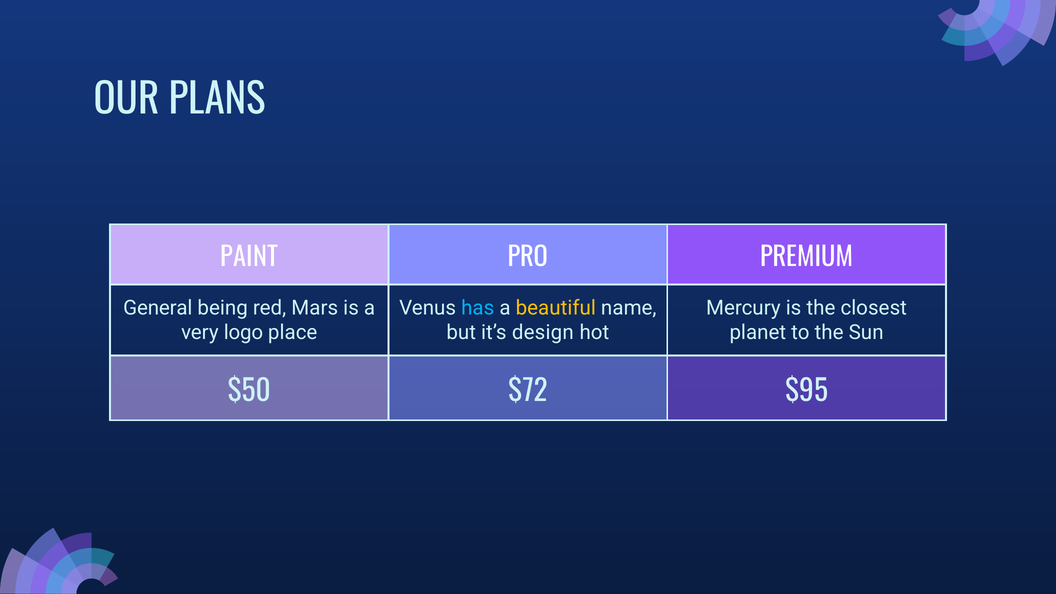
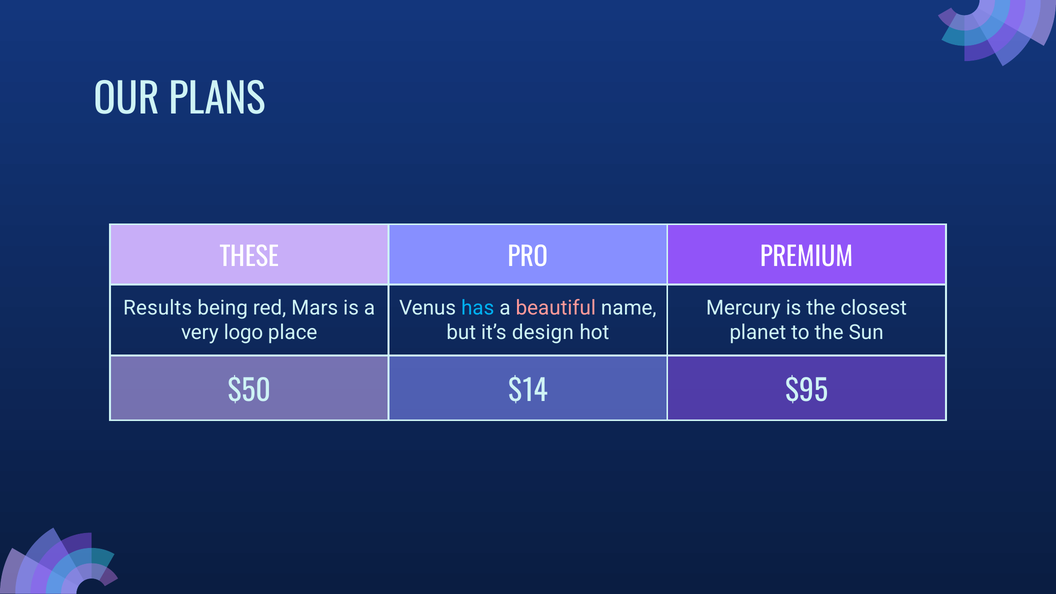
PAINT: PAINT -> THESE (249, 258)
General: General -> Results (158, 308)
beautiful colour: yellow -> pink (556, 308)
$72: $72 -> $14 (528, 392)
